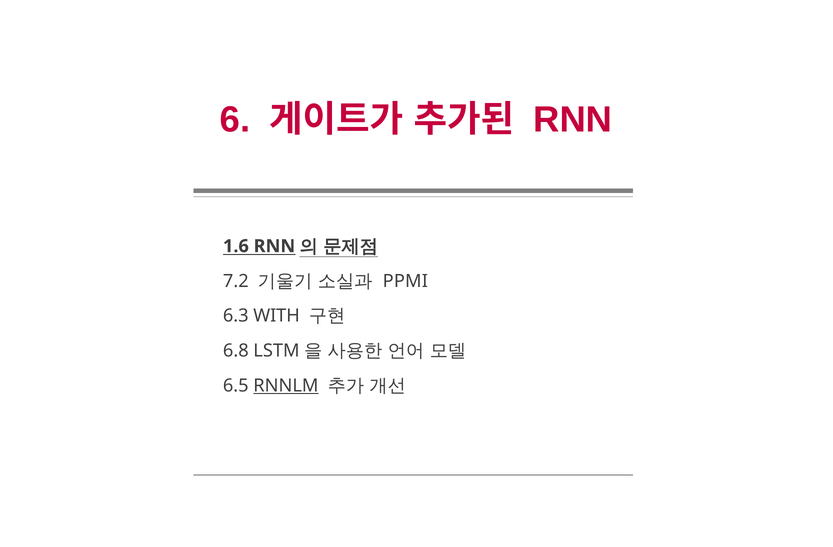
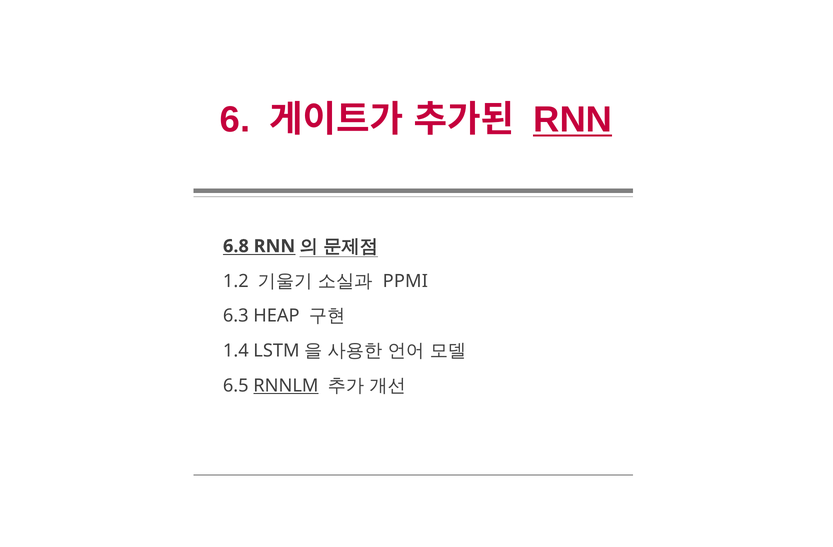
RNN underline: none -> present (573, 120)
1.6: 1.6 -> 6.8 (236, 246)
7.2: 7.2 -> 1.2 (236, 281)
WITH: WITH -> HEAP (276, 316)
6.8: 6.8 -> 1.4 (236, 351)
